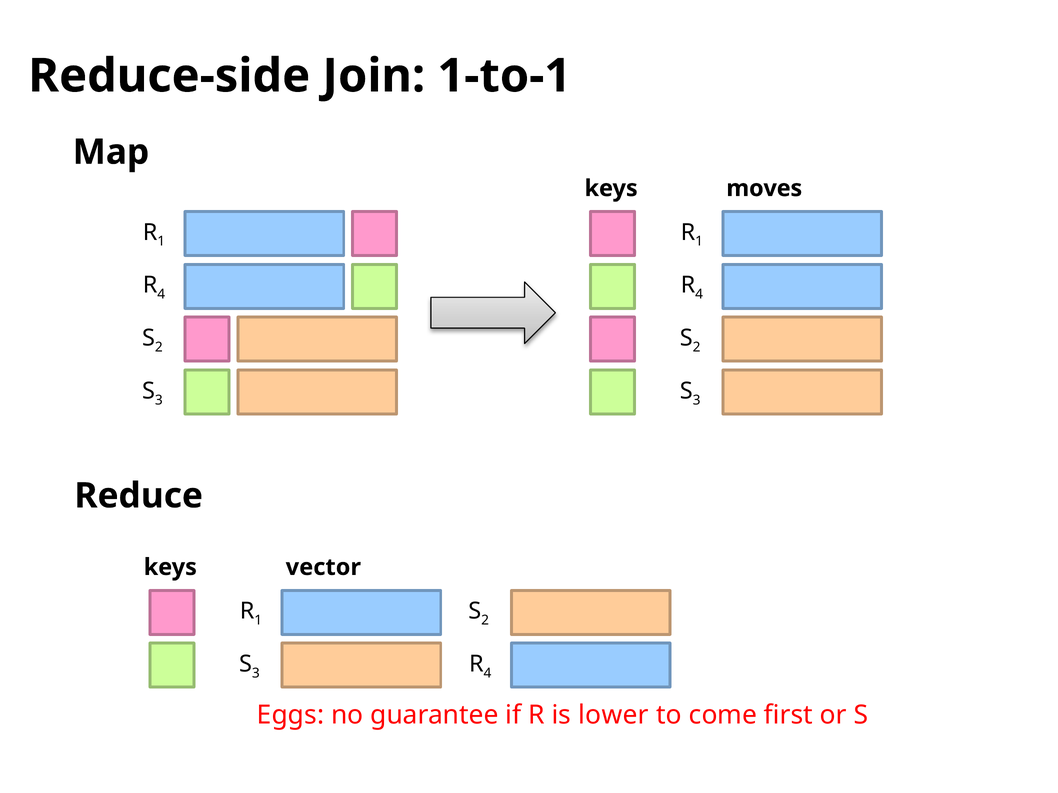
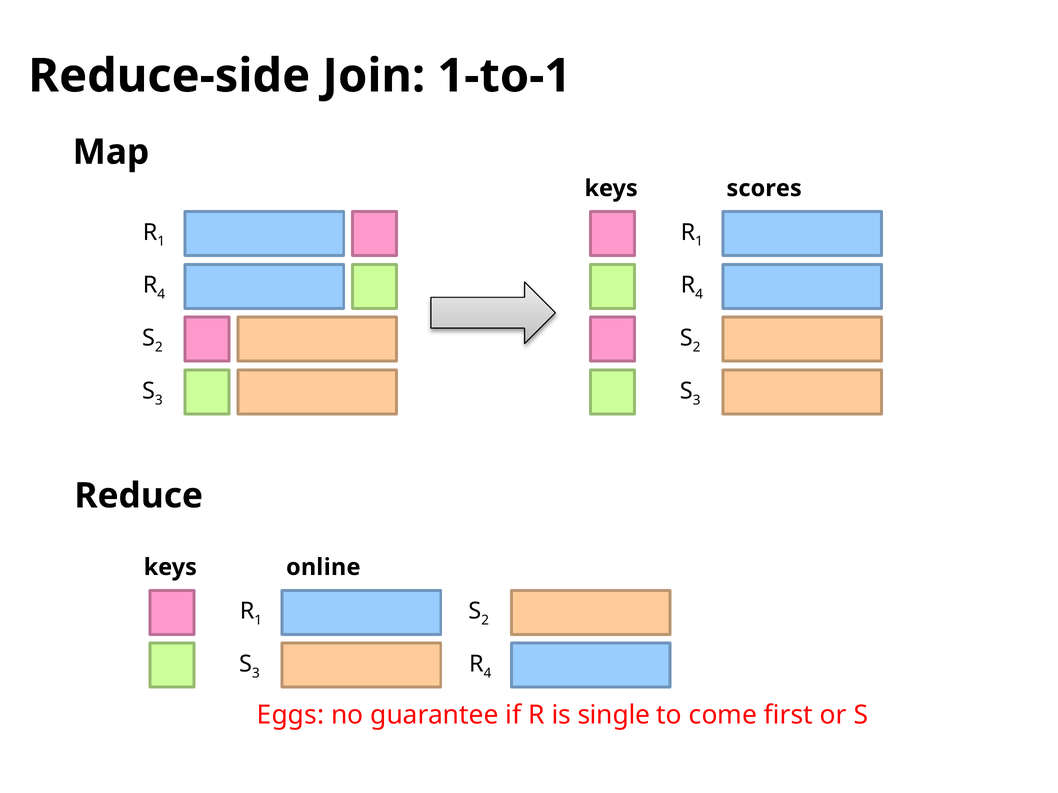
moves: moves -> scores (764, 188)
vector: vector -> online (323, 568)
lower: lower -> single (614, 716)
